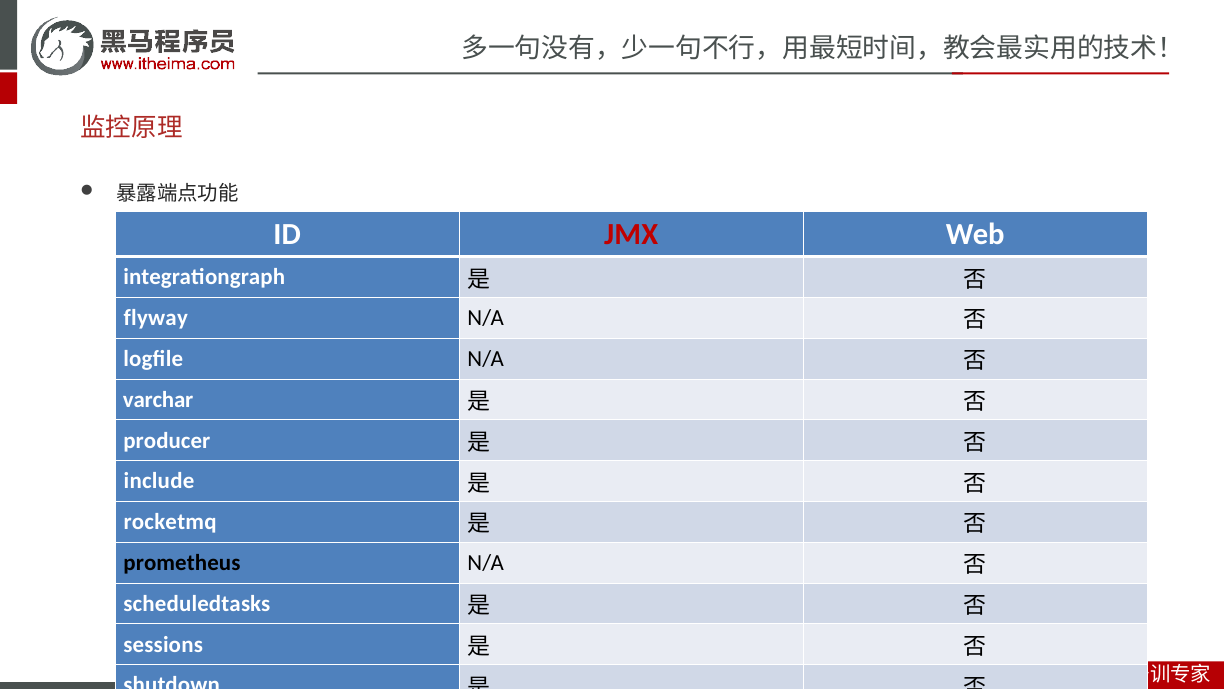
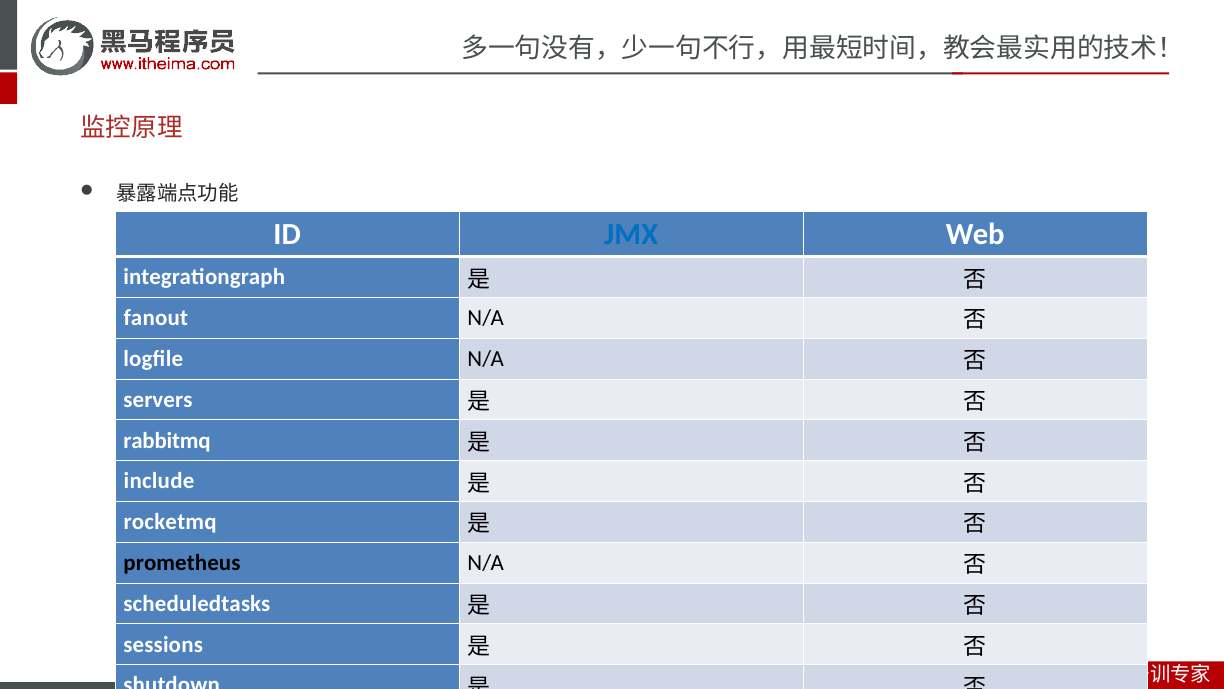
JMX colour: red -> blue (631, 234)
flyway: flyway -> fanout (156, 318)
varchar: varchar -> servers (158, 399)
producer: producer -> rabbitmq (167, 440)
